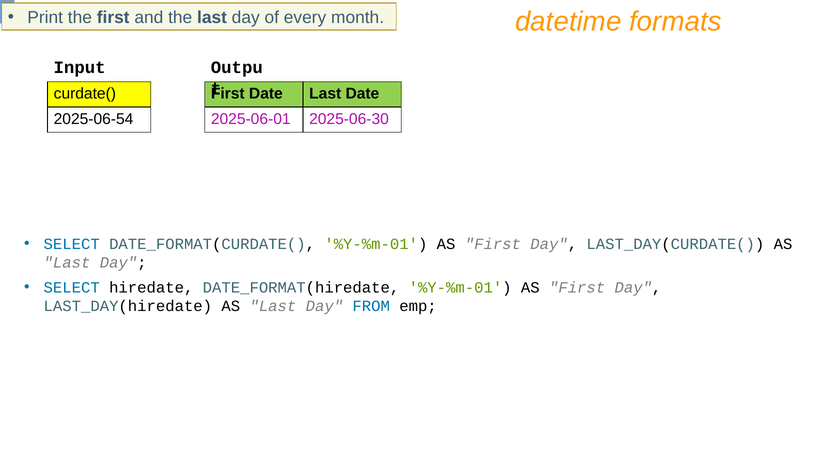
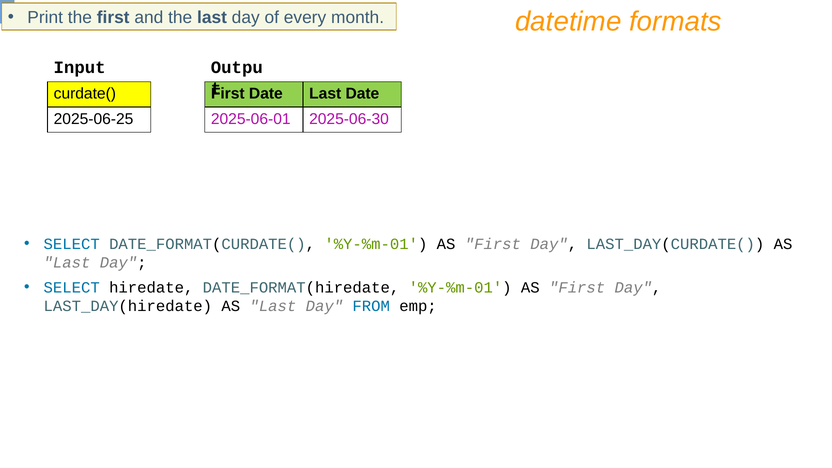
2025-06-54: 2025-06-54 -> 2025-06-25 (94, 119)
